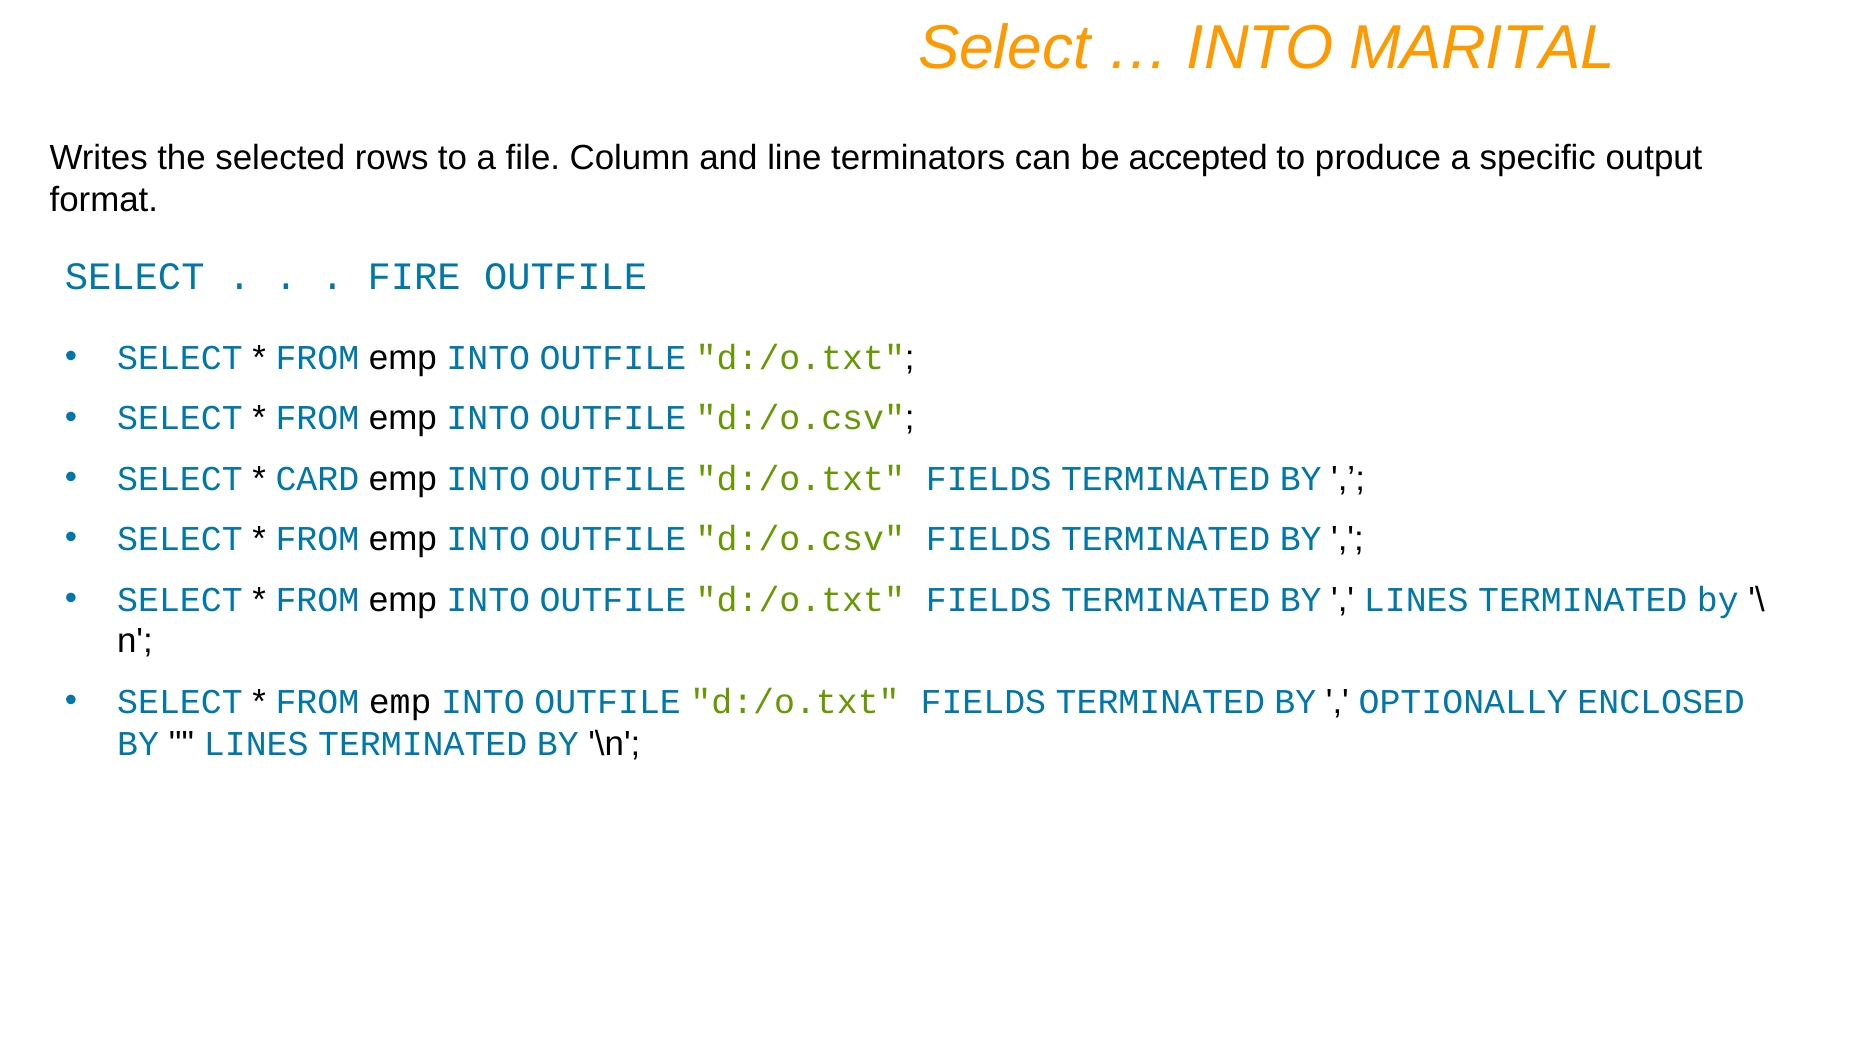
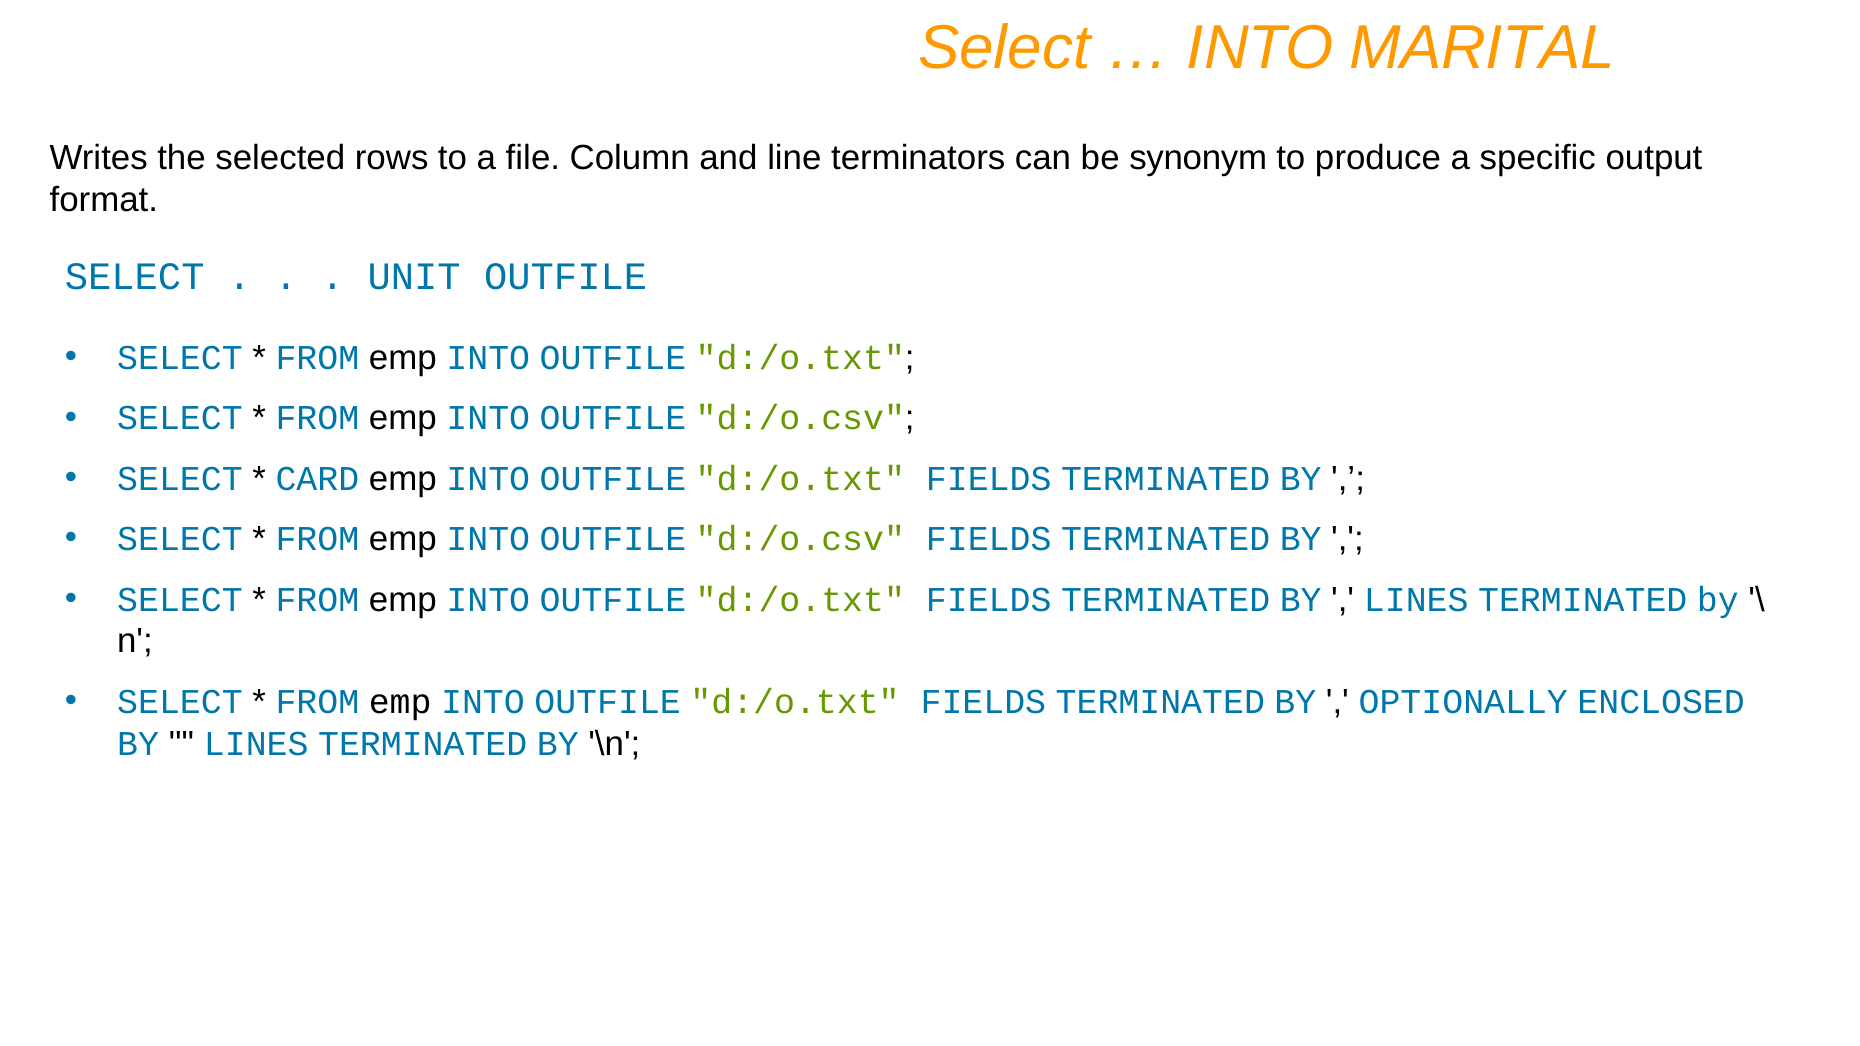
accepted: accepted -> synonym (1198, 158)
FIRE: FIRE -> UNIT (414, 277)
